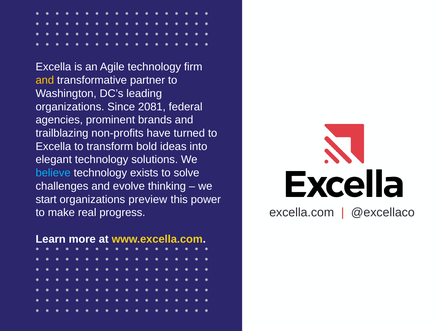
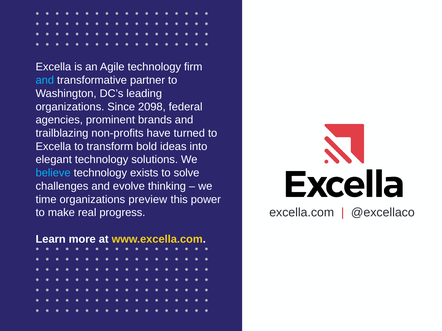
and colour: yellow -> light blue (45, 80)
2081: 2081 -> 2098 (152, 107)
start: start -> time (46, 200)
